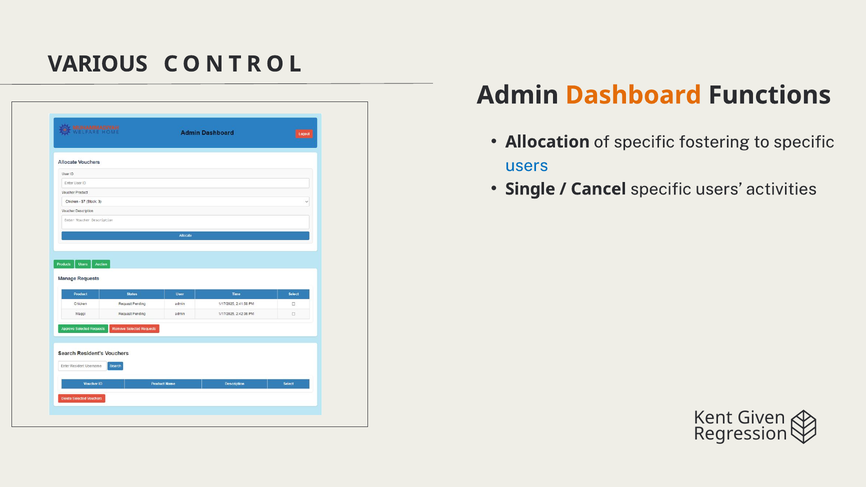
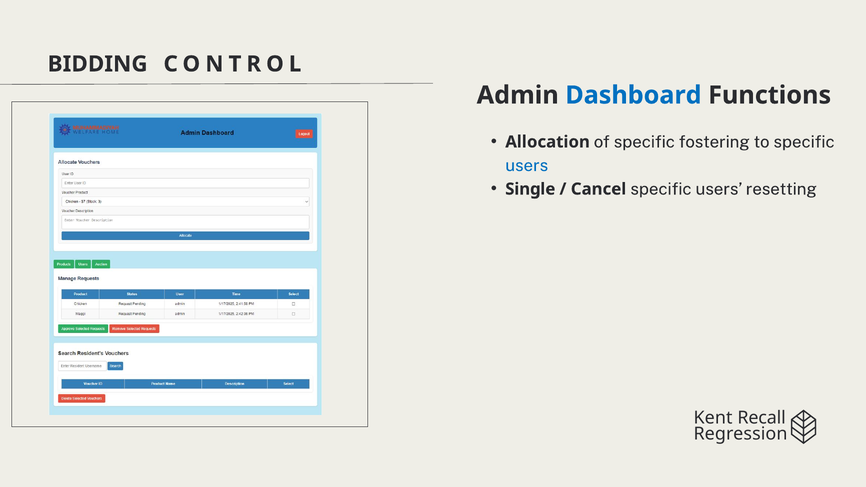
VARIOUS: VARIOUS -> BIDDING (98, 64)
Dashboard colour: orange -> blue (633, 95)
activities: activities -> resetting (781, 189)
Given: Given -> Recall (762, 418)
